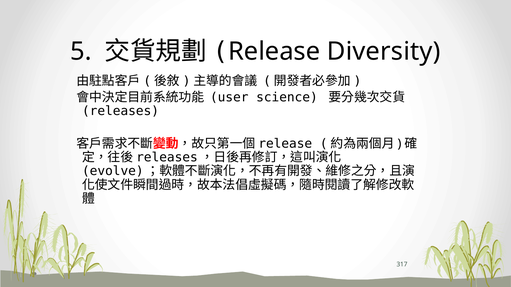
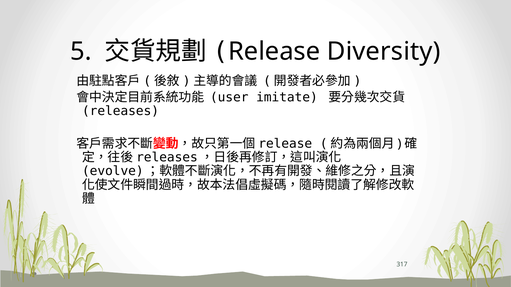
science: science -> imitate (287, 97)
